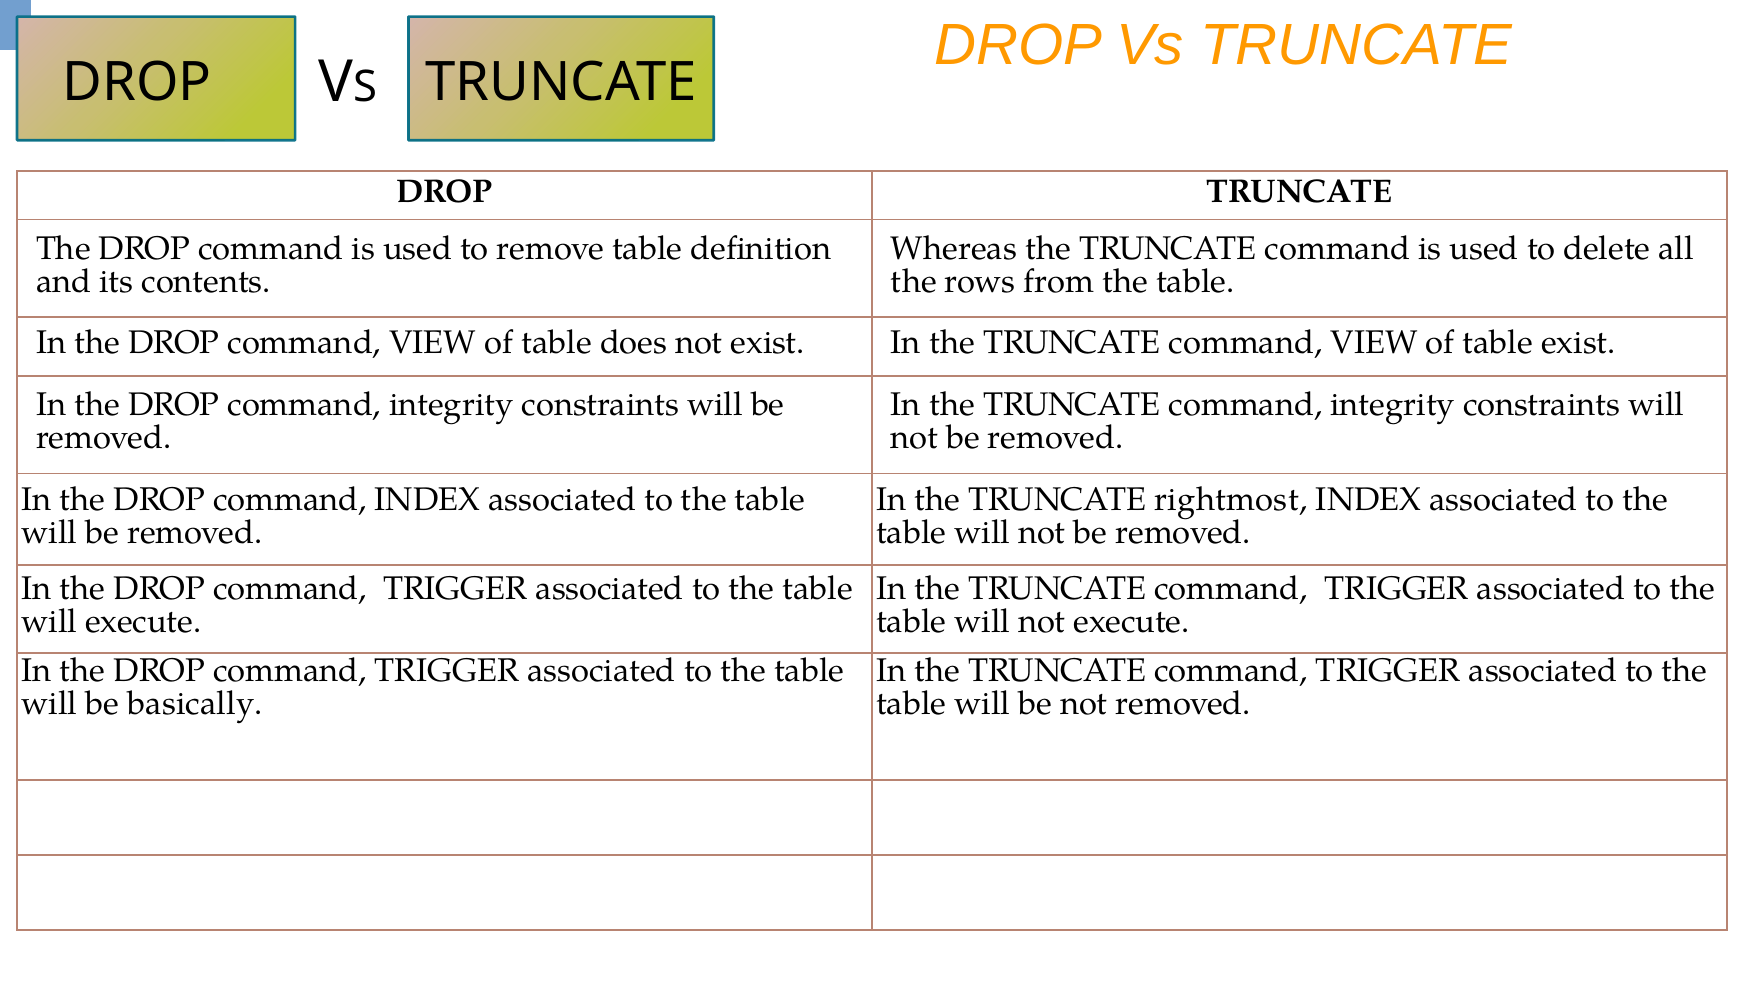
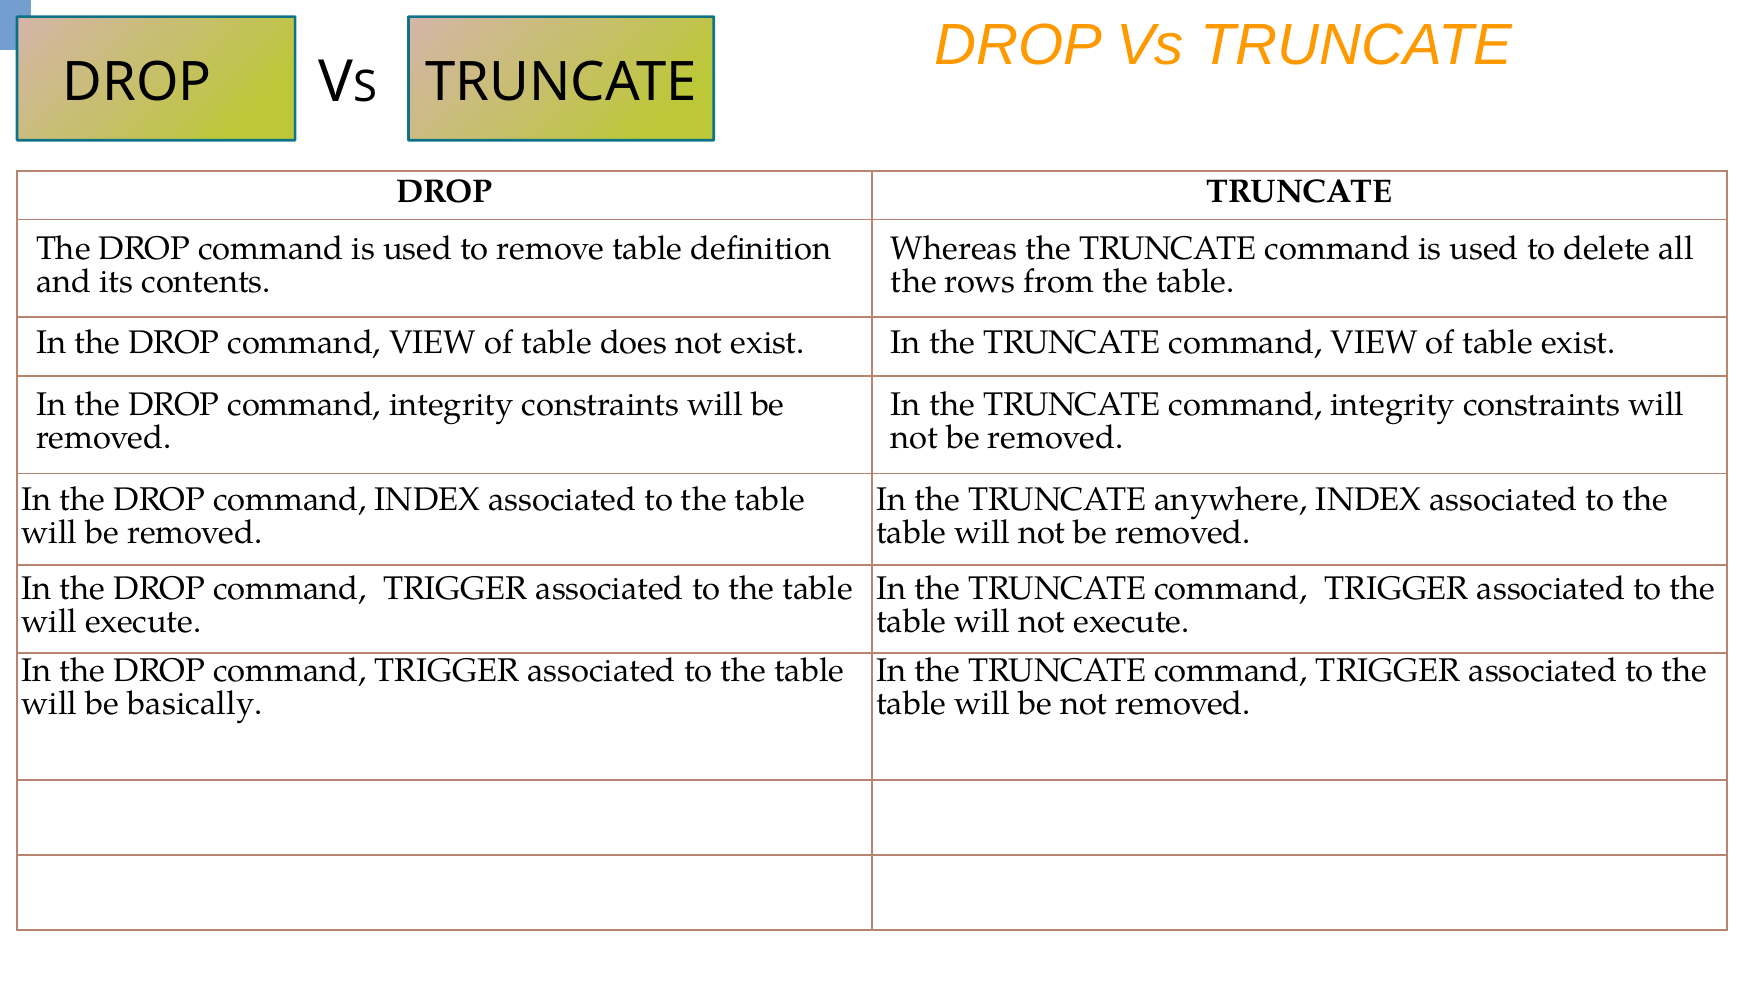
rightmost: rightmost -> anywhere (1231, 499)
